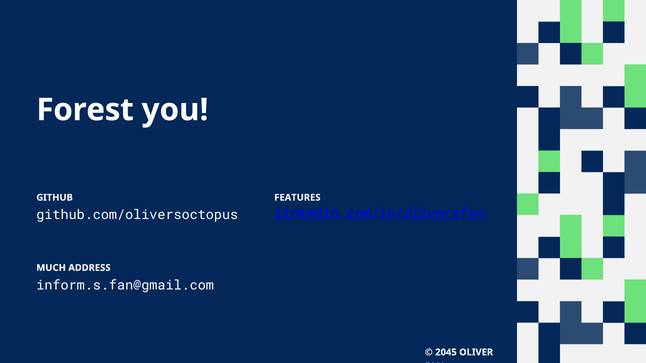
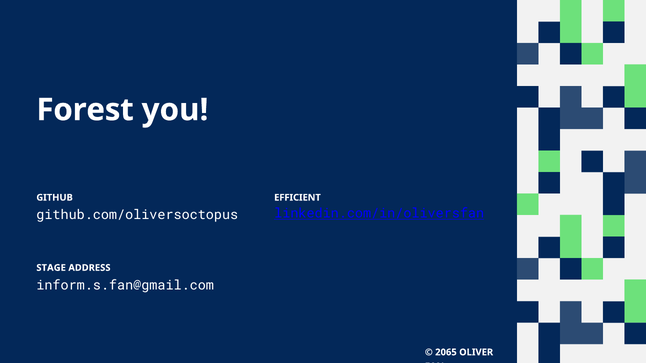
FEATURES: FEATURES -> EFFICIENT (297, 198)
MUCH: MUCH -> STAGE (51, 268)
2045: 2045 -> 2065 (446, 353)
